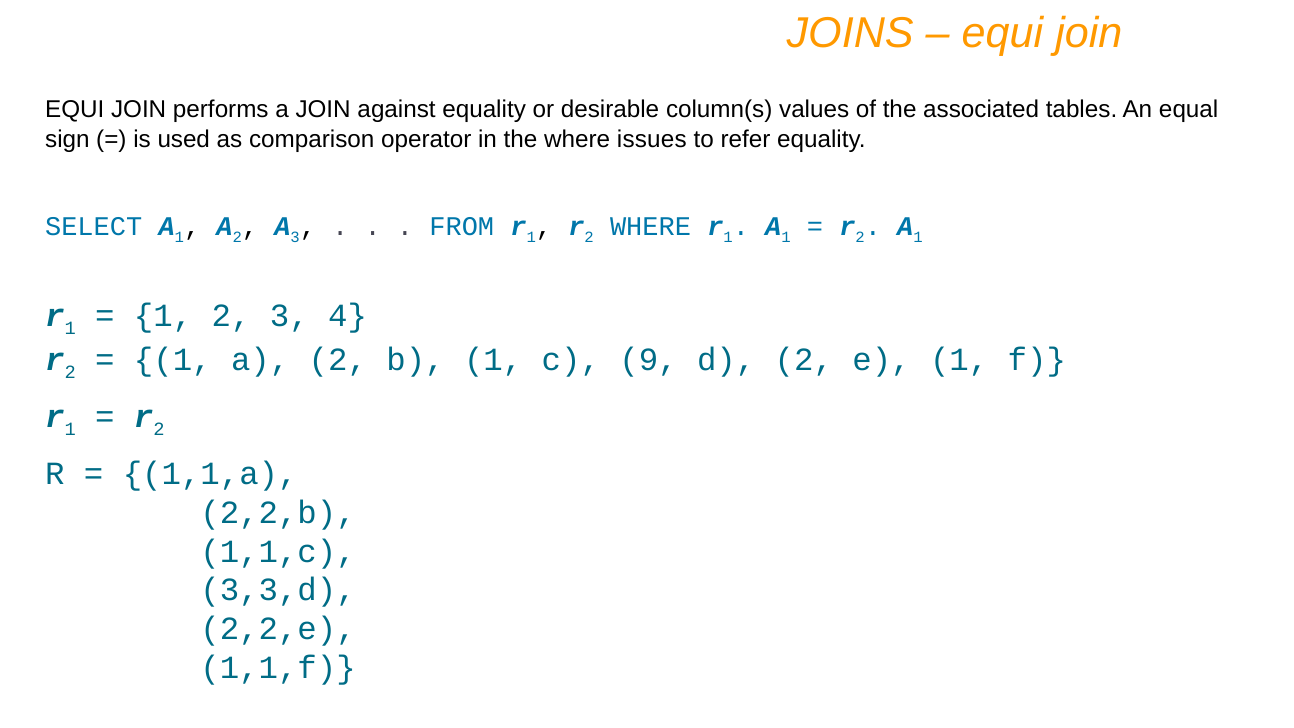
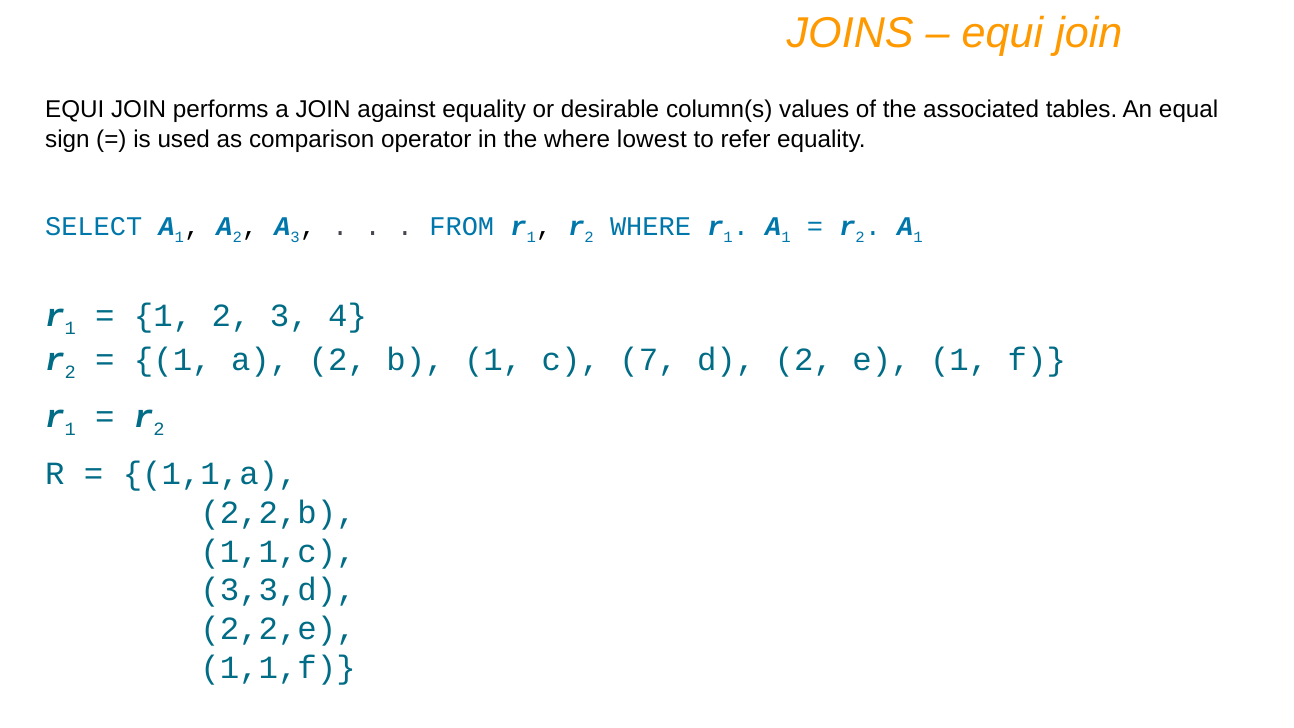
issues: issues -> lowest (652, 139)
9: 9 -> 7 (648, 360)
